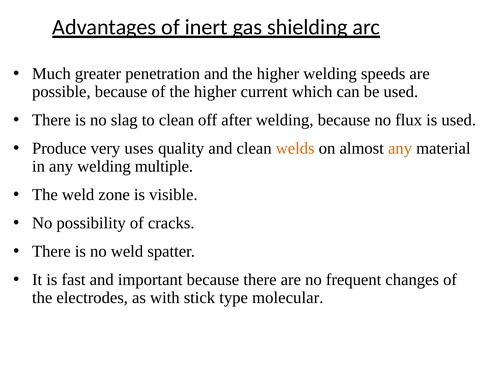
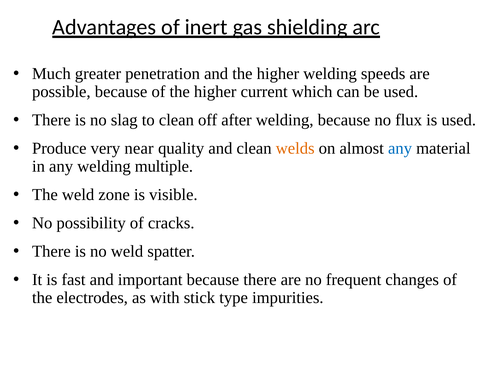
uses: uses -> near (139, 148)
any colour: orange -> blue (400, 148)
molecular: molecular -> impurities (288, 298)
